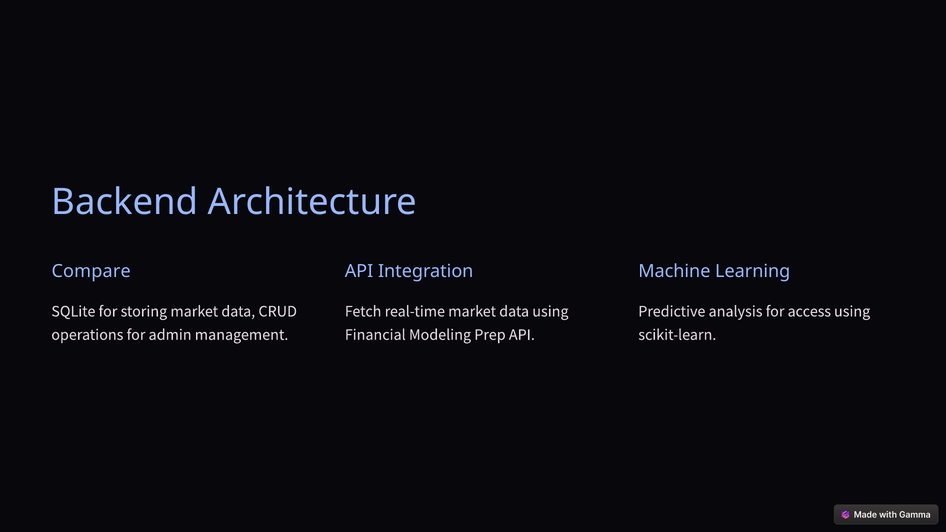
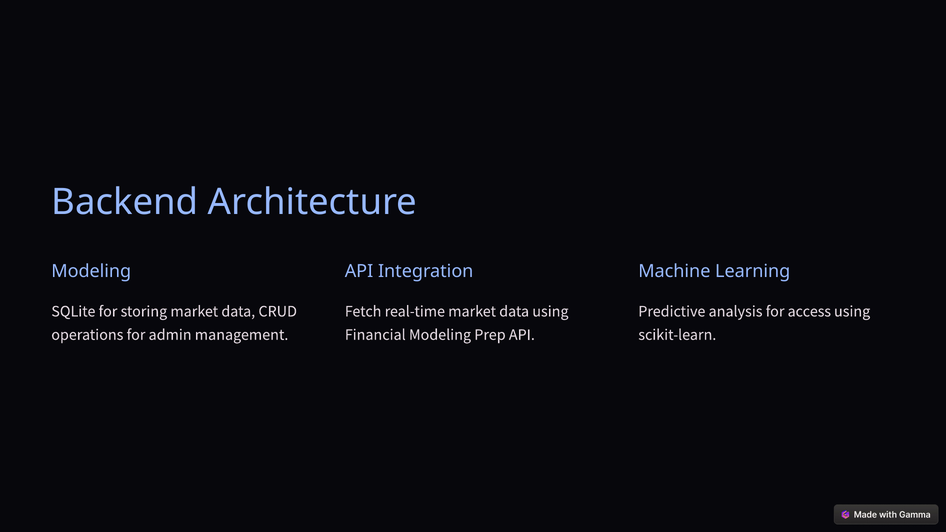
Compare: Compare -> Modeling (91, 271)
